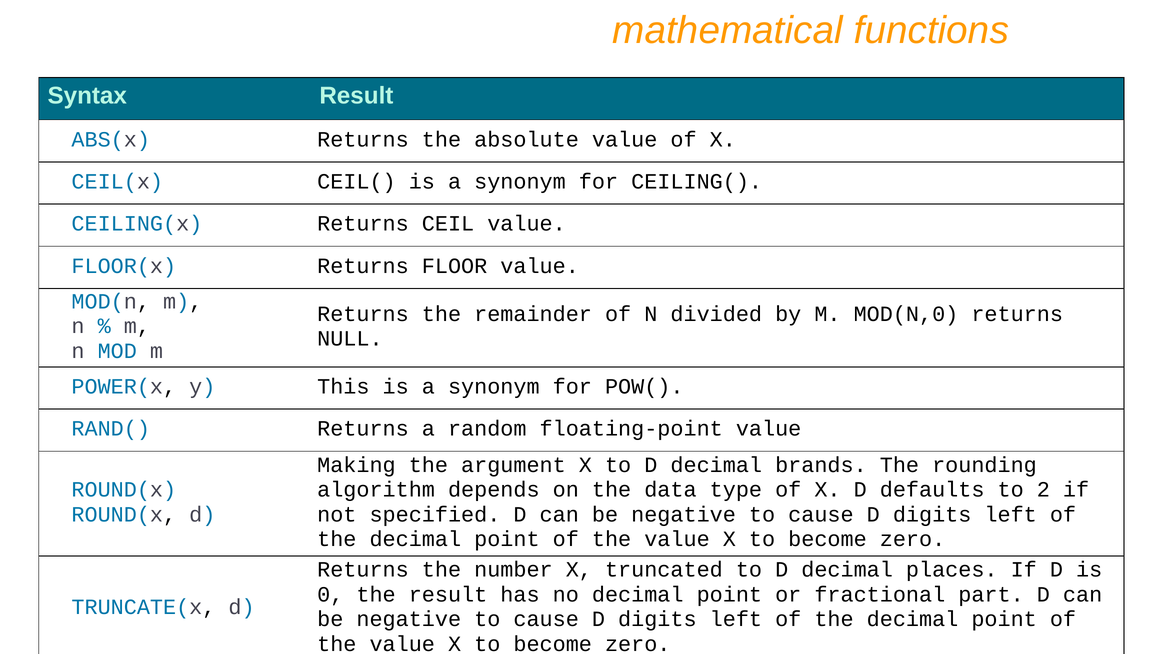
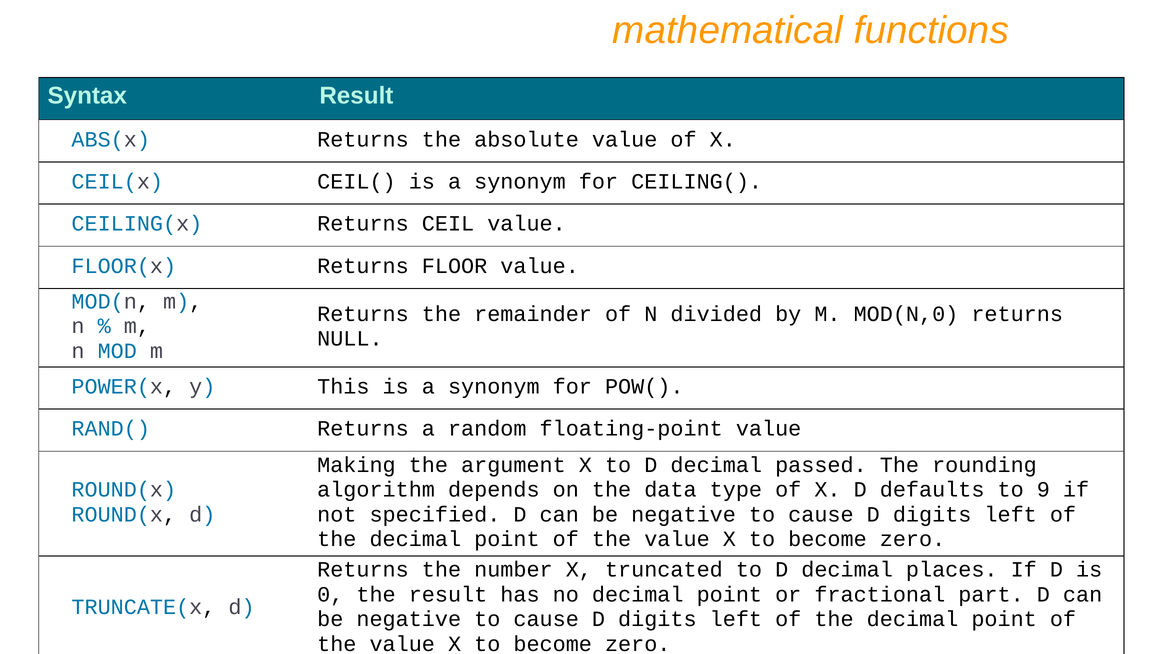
brands: brands -> passed (821, 465)
2: 2 -> 9 (1043, 490)
